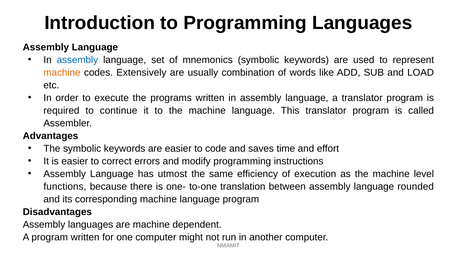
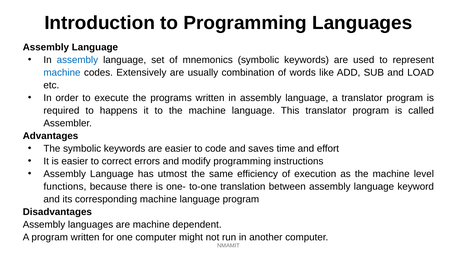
machine colour: orange -> blue (62, 73)
continue: continue -> happens (119, 111)
rounded: rounded -> keyword (416, 187)
